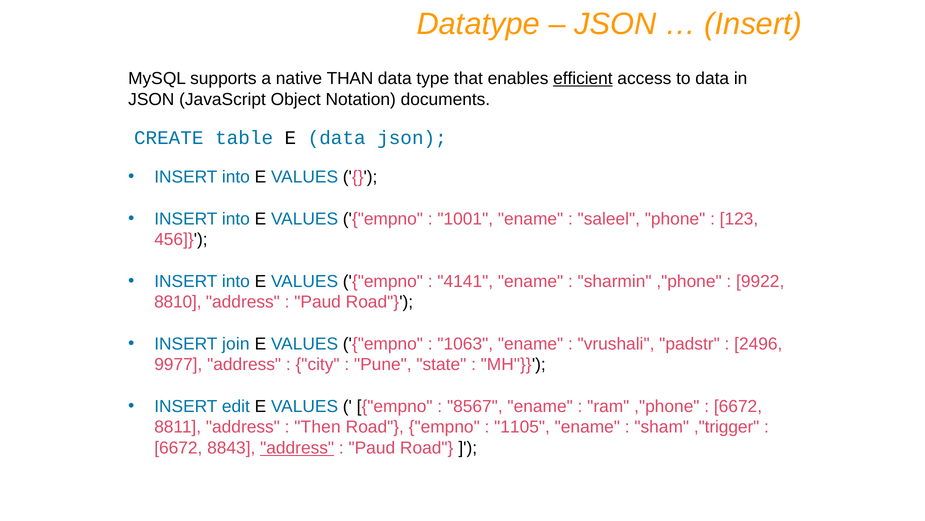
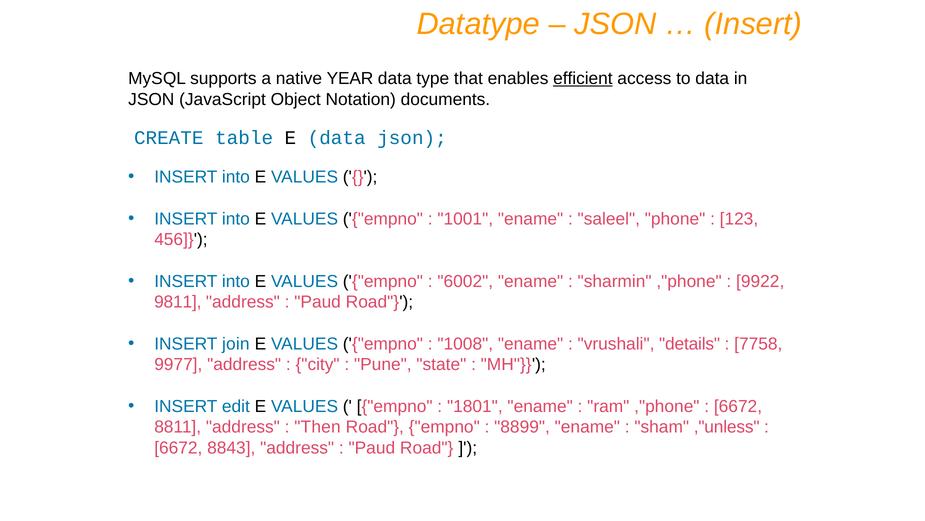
THAN: THAN -> YEAR (350, 79)
4141: 4141 -> 6002 (465, 281)
8810: 8810 -> 9811 (178, 302)
1063: 1063 -> 1008 (465, 343)
padstr: padstr -> details (690, 343)
2496: 2496 -> 7758 (758, 343)
8567: 8567 -> 1801 (475, 406)
1105: 1105 -> 8899 (522, 427)
,"trigger: ,"trigger -> ,"unless (727, 427)
address underline: present -> none (297, 448)
